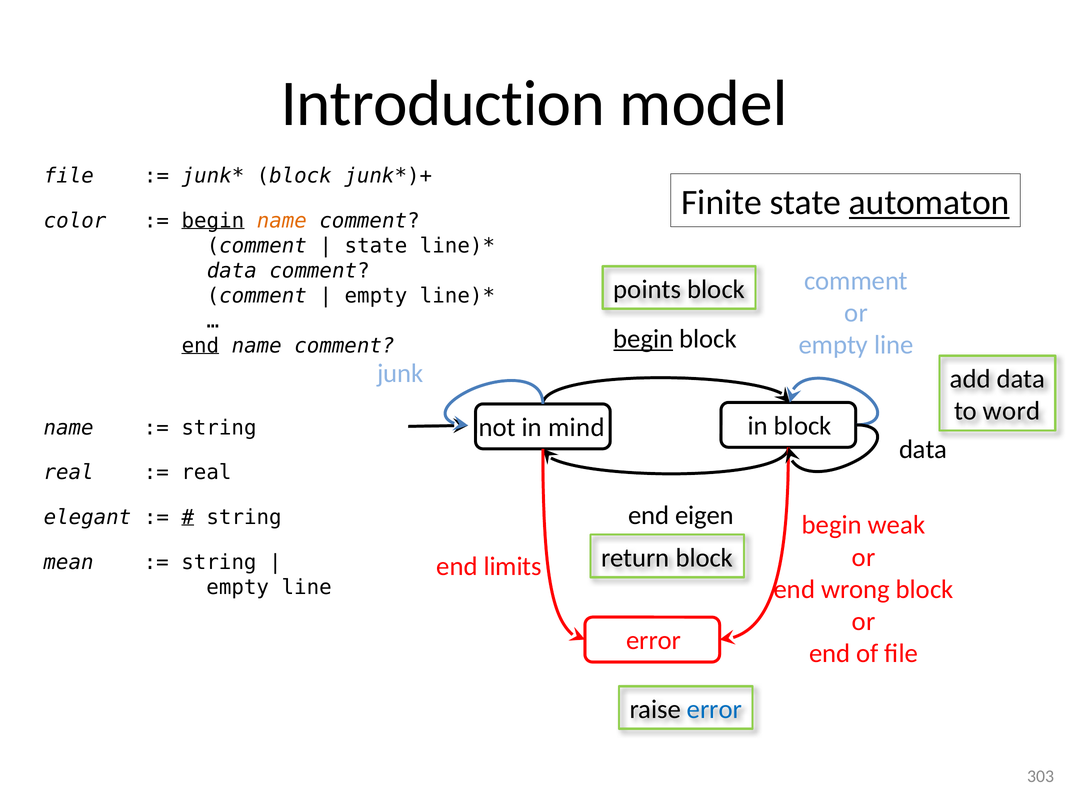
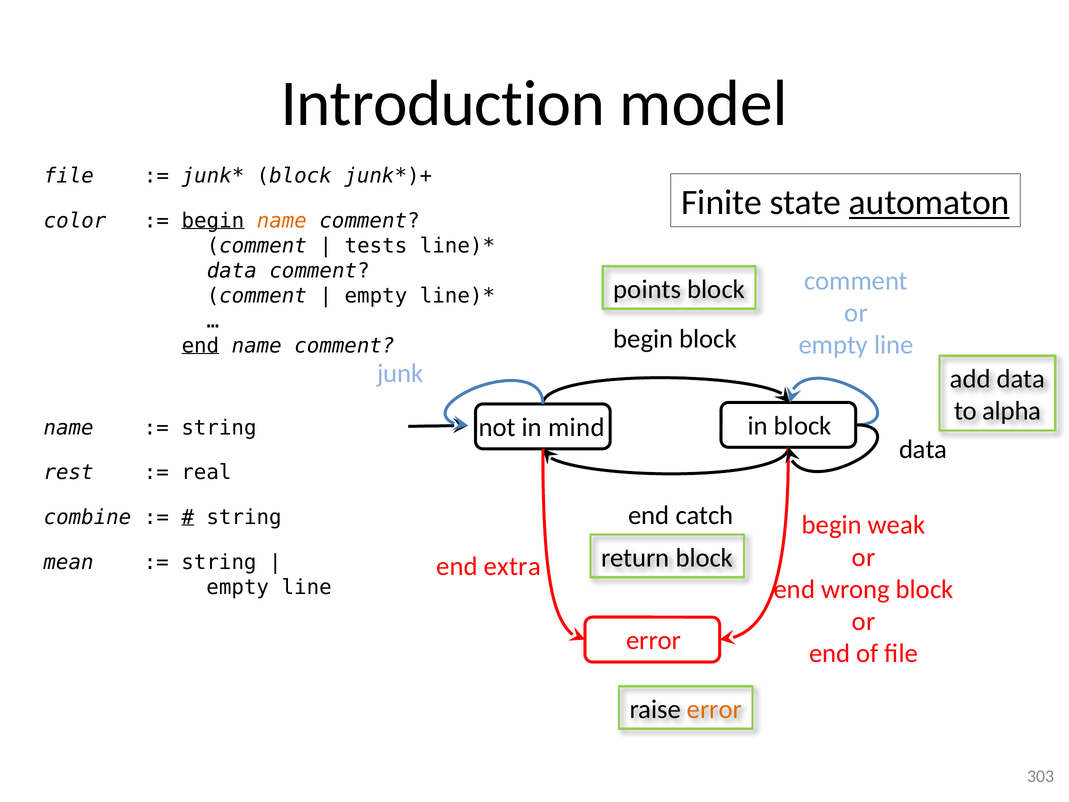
state: state -> tests (376, 246)
begin underline: present -> none (643, 339)
word: word -> alpha (1012, 411)
real: real -> rest (69, 472)
eigen: eigen -> catch (704, 515)
elegant: elegant -> combine (87, 517)
limits: limits -> extra (512, 566)
error colour: blue -> orange (714, 709)
